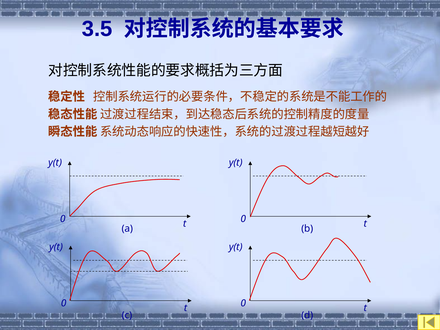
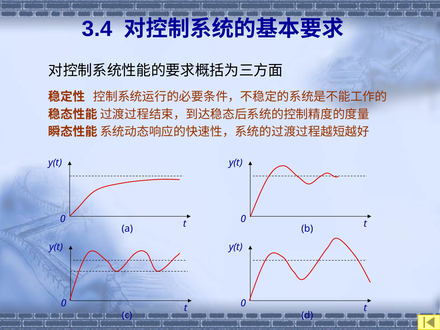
3.5: 3.5 -> 3.4 (97, 29)
